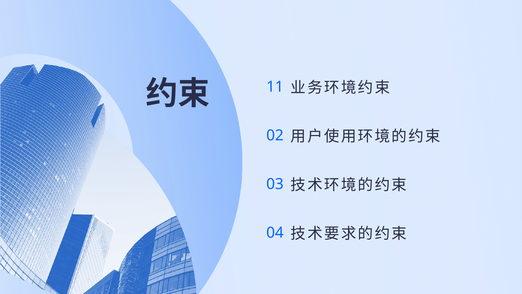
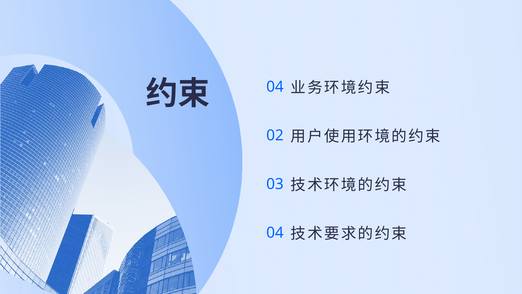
11: 11 -> 04 (275, 87)
